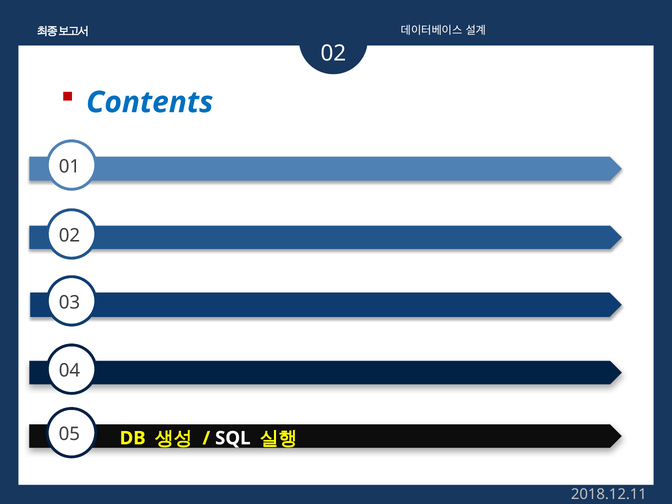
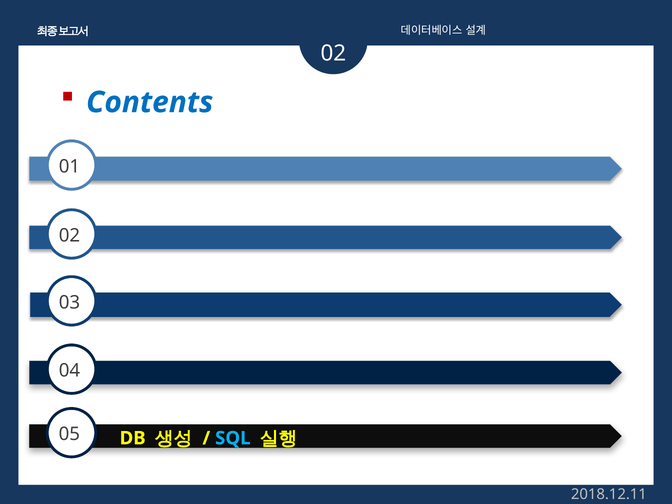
SQL colour: white -> light blue (233, 438)
